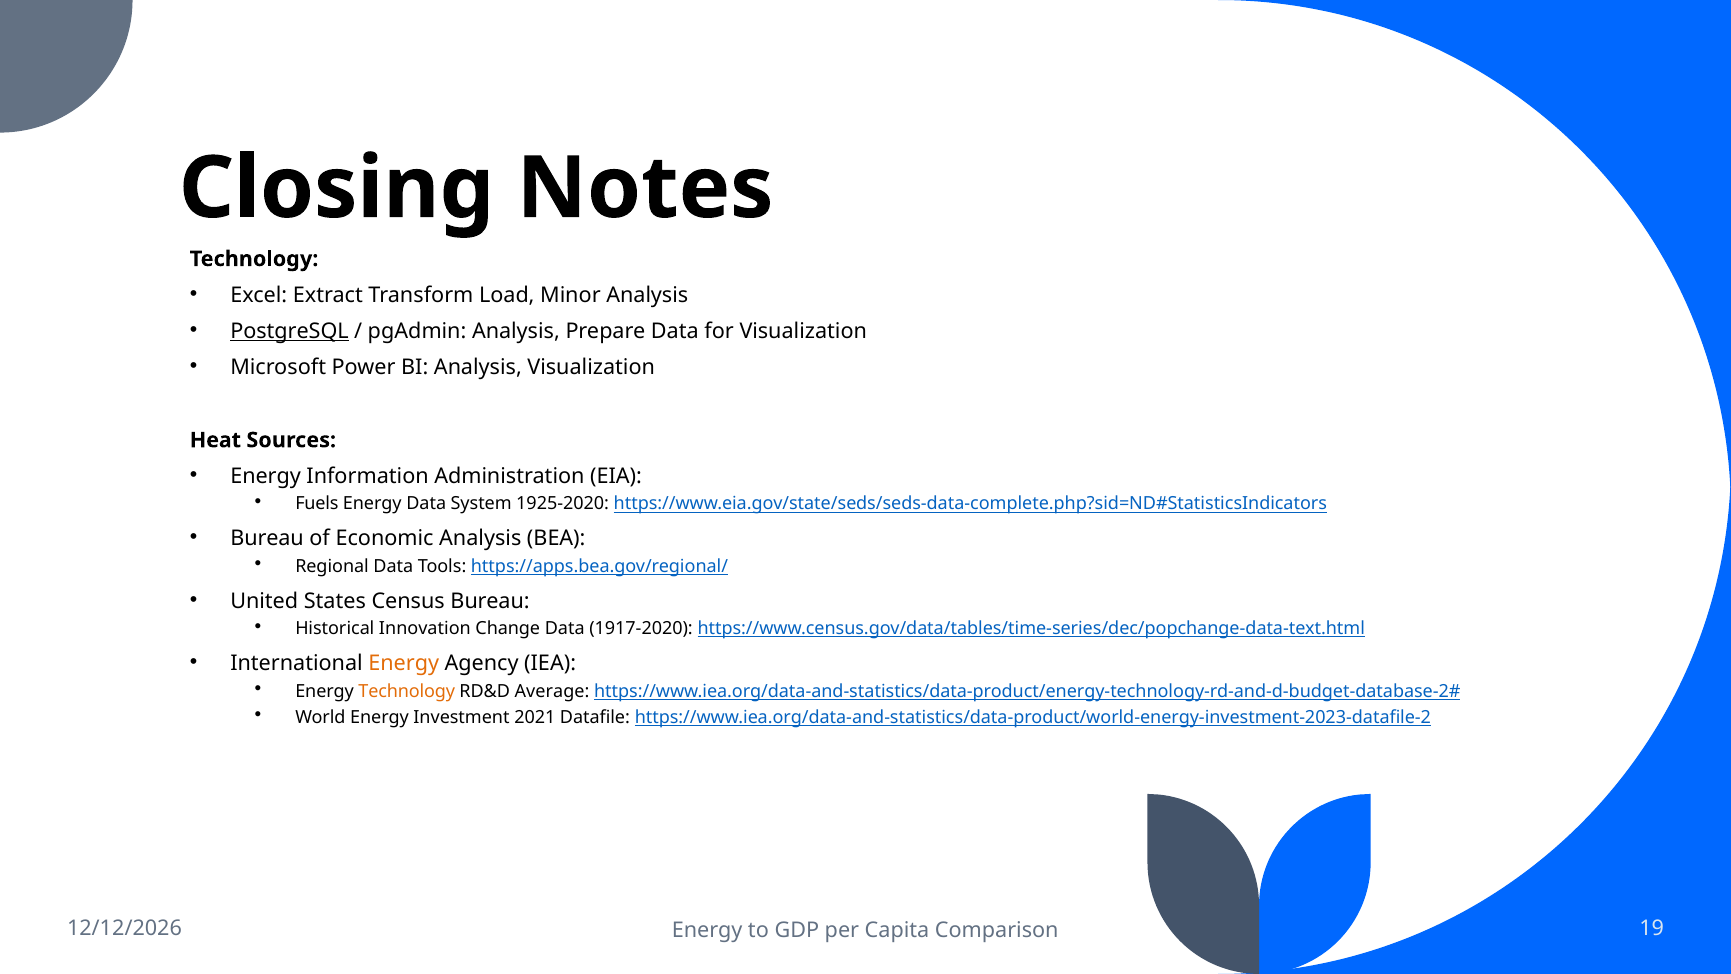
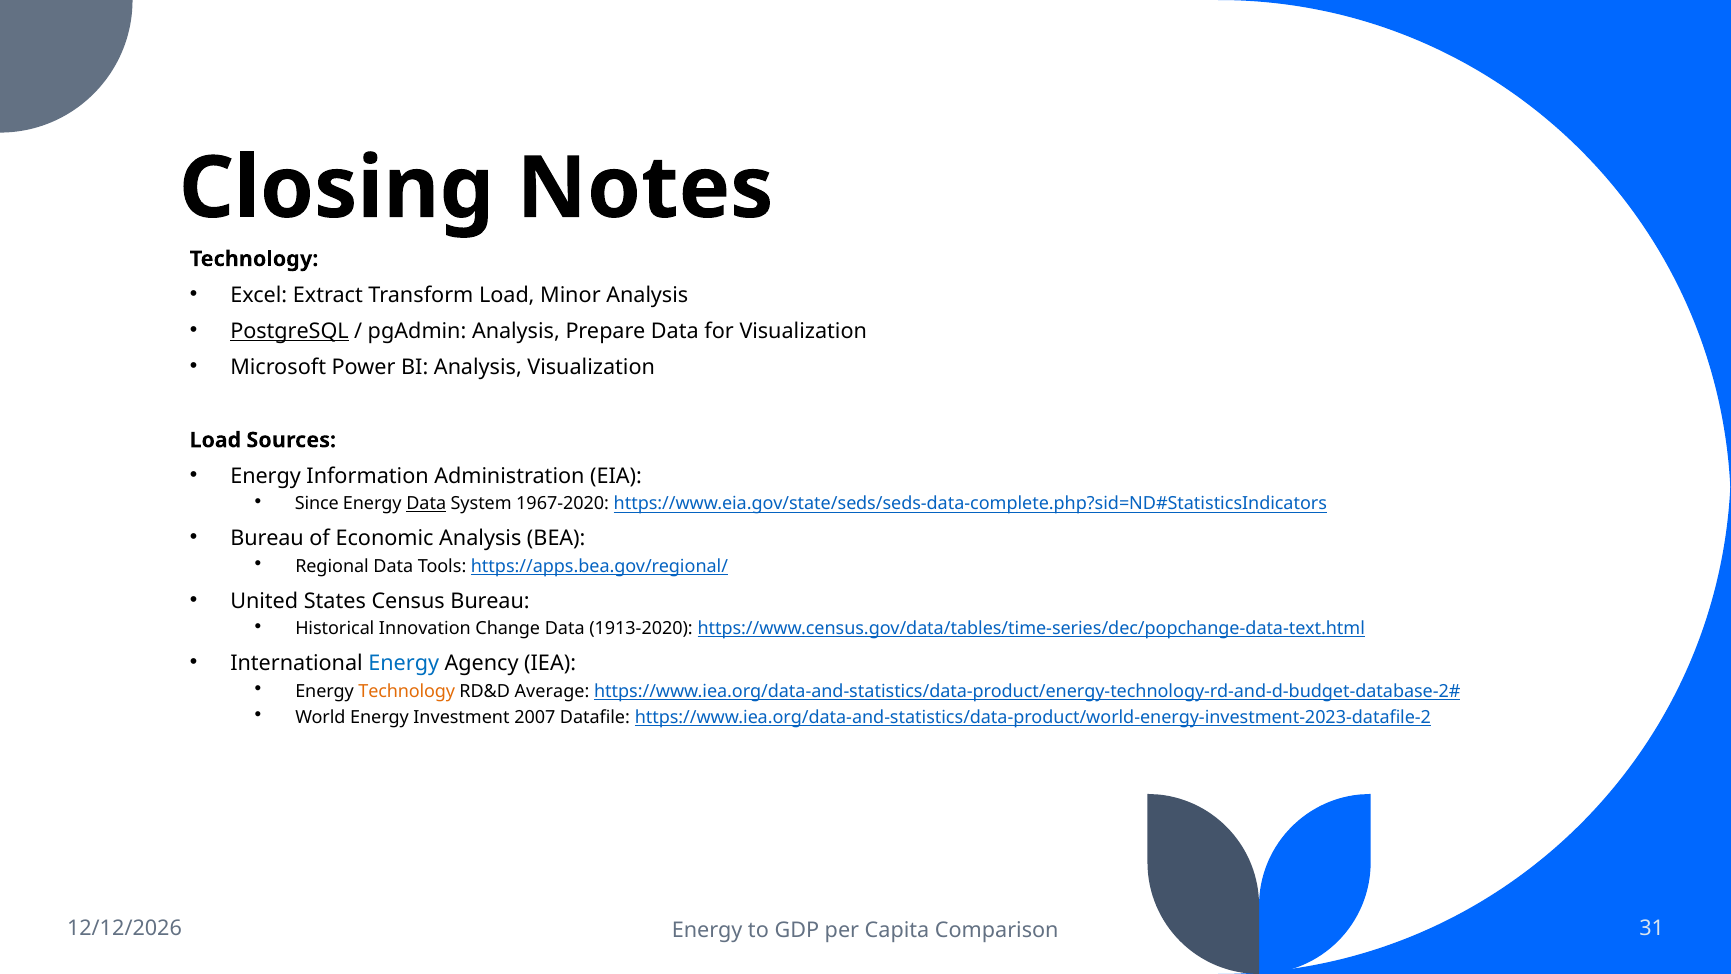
Heat: Heat -> Load (215, 440)
Fuels: Fuels -> Since (317, 504)
Data underline: none -> present (426, 504)
1925-2020: 1925-2020 -> 1967-2020 (563, 504)
1917-2020: 1917-2020 -> 1913-2020 (641, 628)
Energy colour: orange -> blue (404, 663)
2021: 2021 -> 2007 (535, 717)
19: 19 -> 31 (1652, 928)
